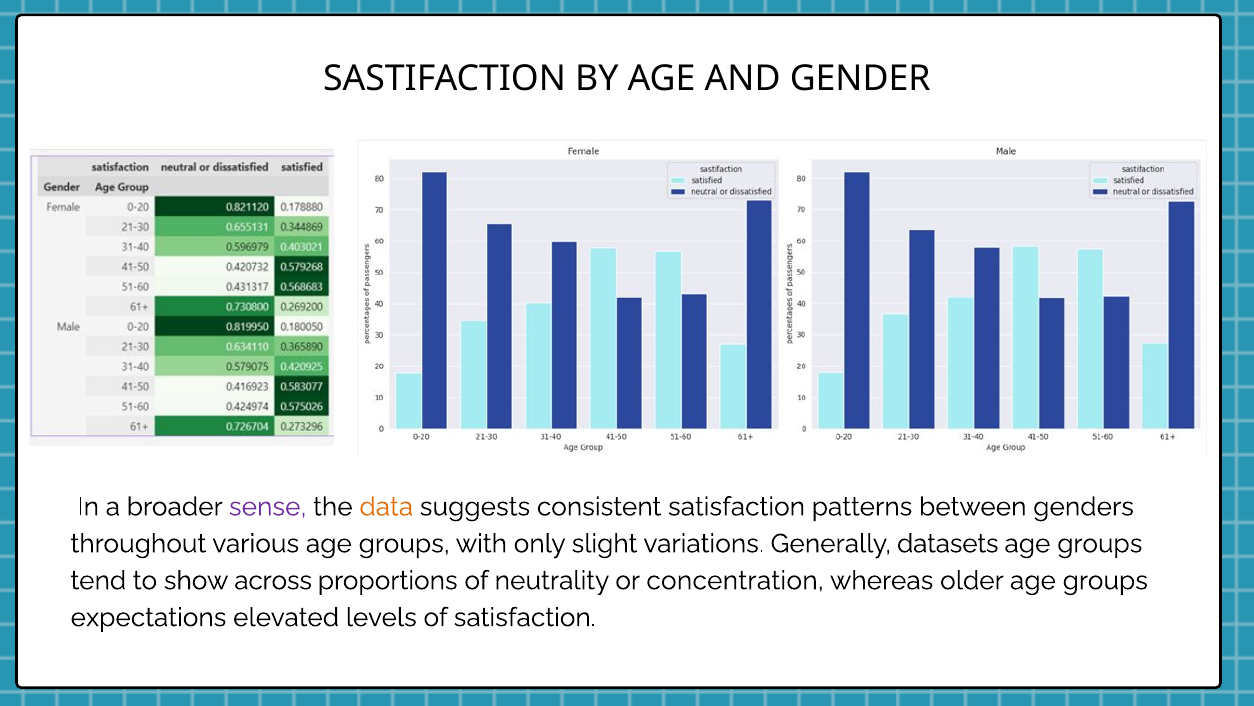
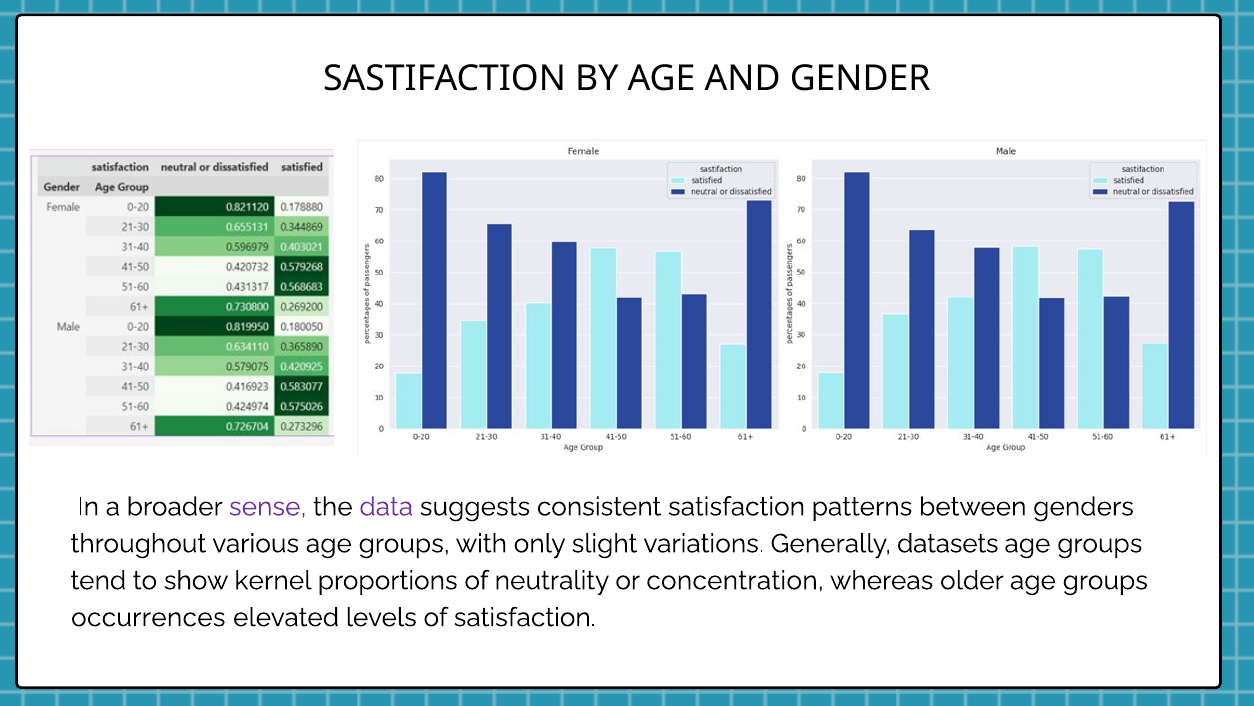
data colour: orange -> purple (386, 506)
across: across -> kernel (273, 580)
expectations: expectations -> occurrences (148, 617)
